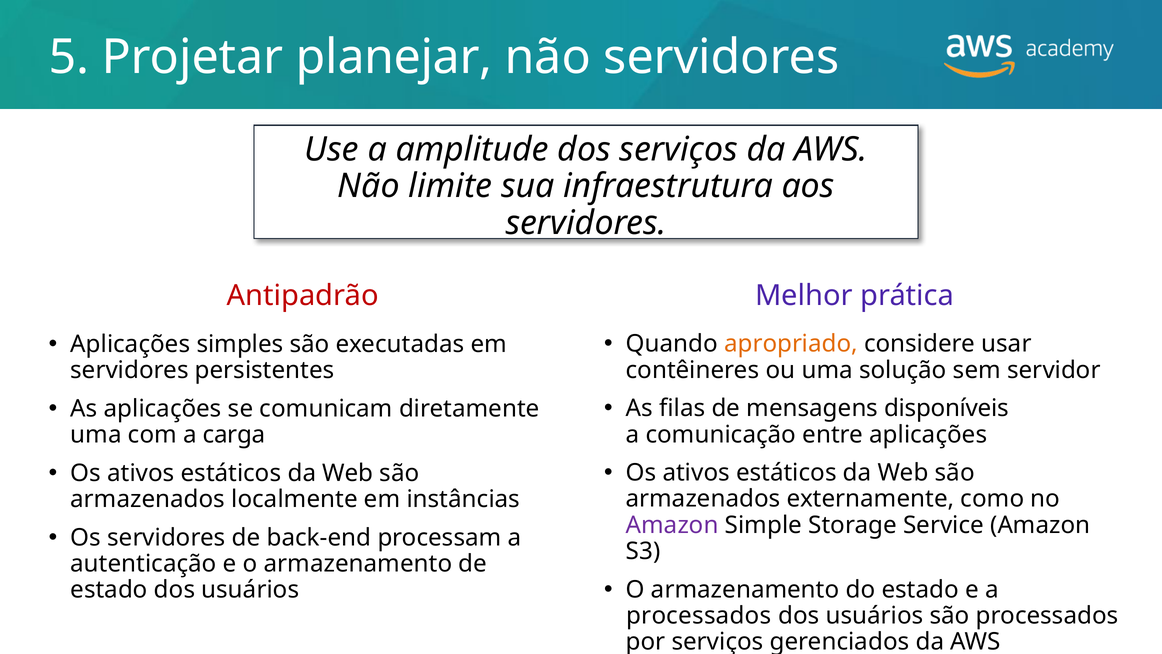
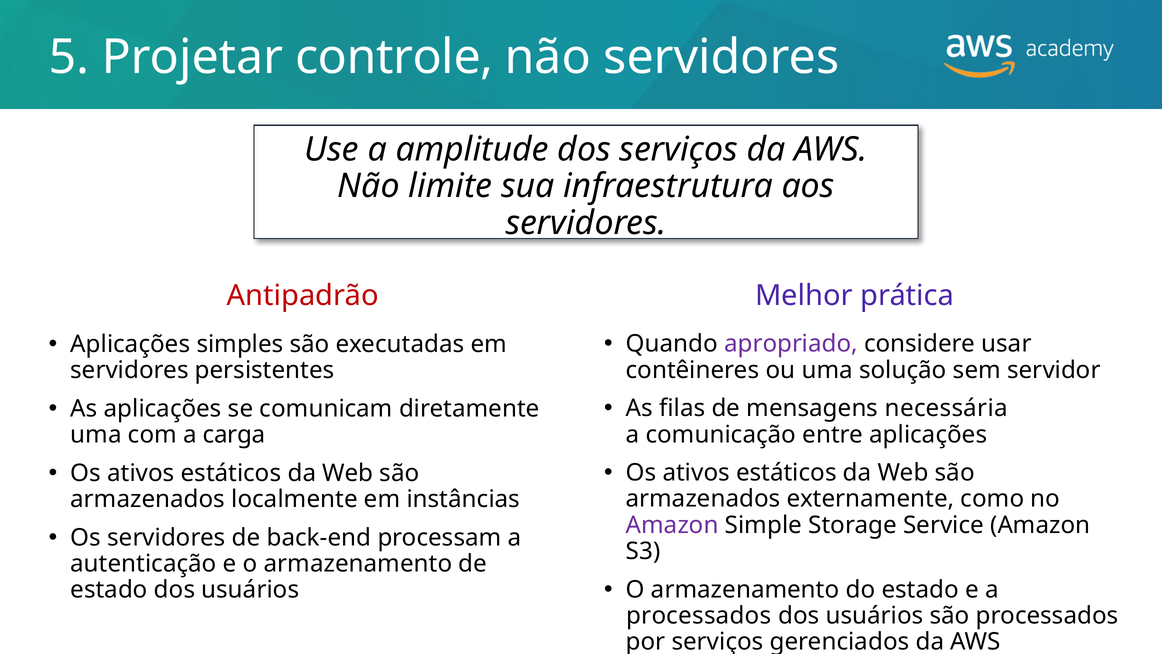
planejar: planejar -> controle (394, 57)
apropriado colour: orange -> purple (791, 344)
disponíveis: disponíveis -> necessária (946, 408)
